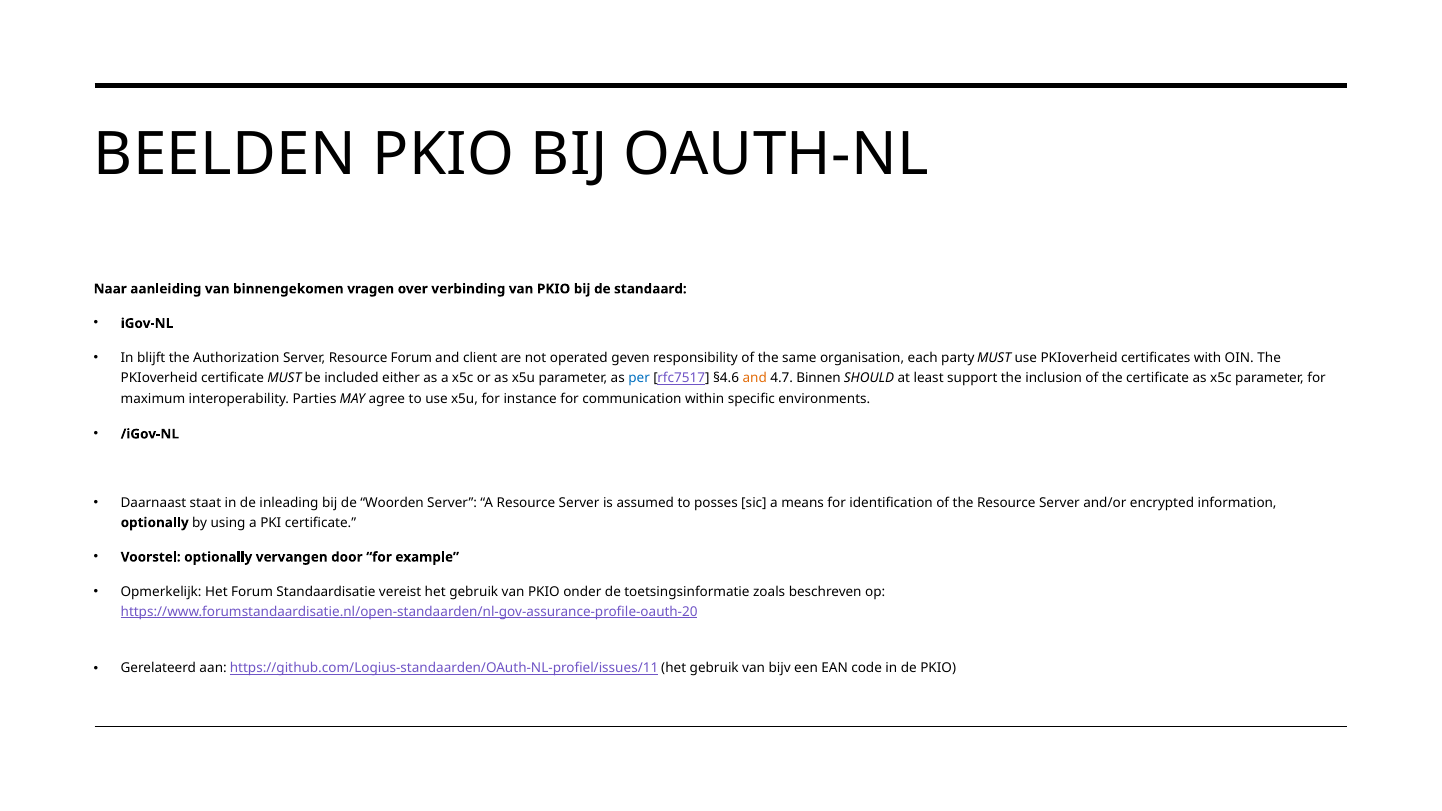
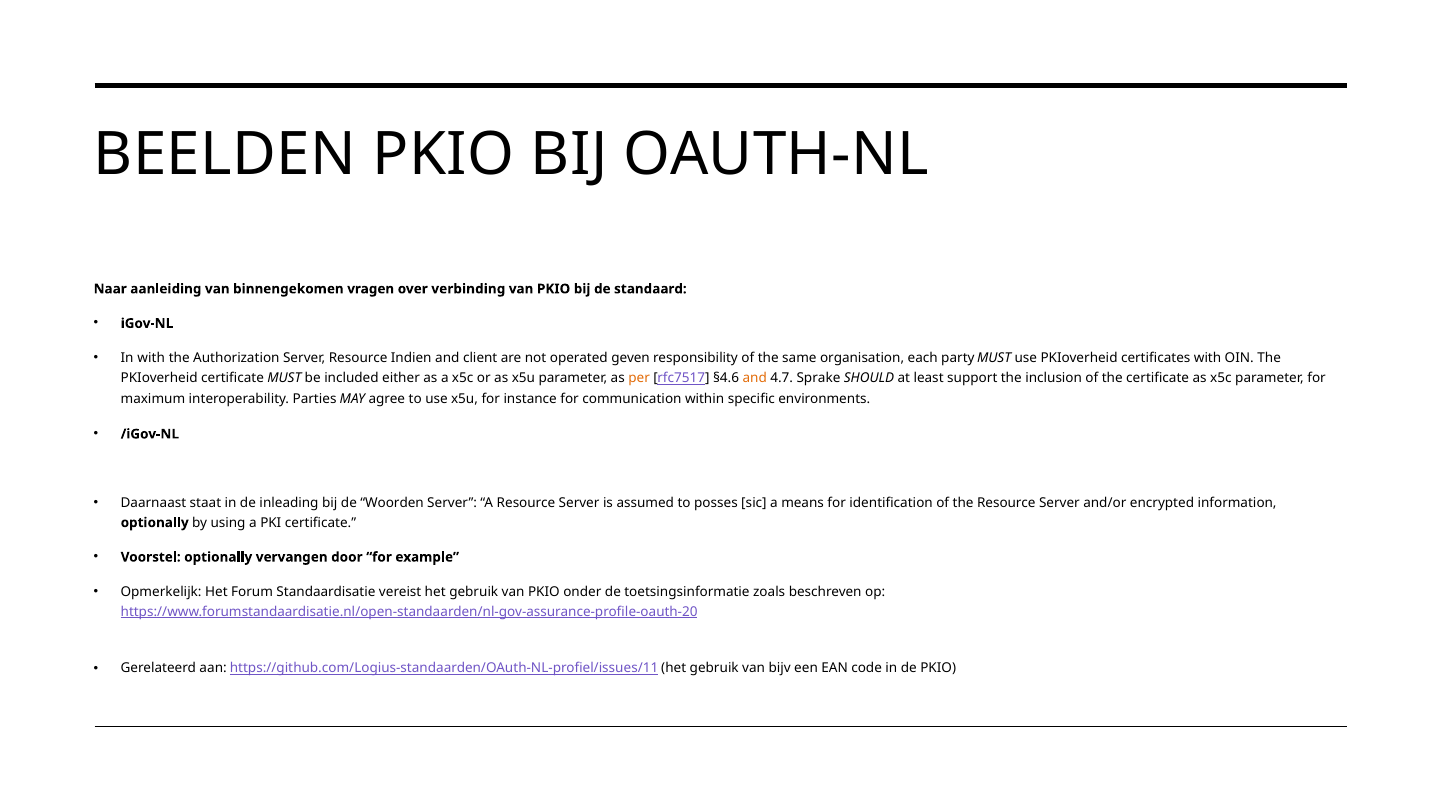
In blijft: blijft -> with (151, 358)
Resource Forum: Forum -> Indien (411, 358)
per colour: blue -> orange (639, 378)
Binnen: Binnen -> Sprake (818, 378)
